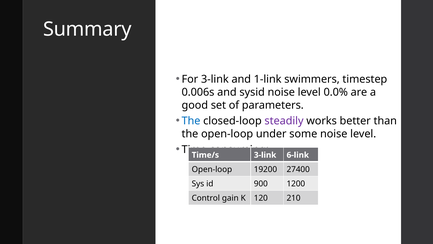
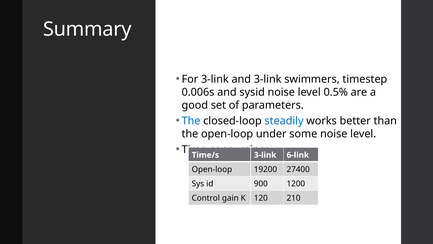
and 1-link: 1-link -> 3-link (268, 79)
0.0%: 0.0% -> 0.5% (336, 92)
steadily colour: purple -> blue (284, 121)
